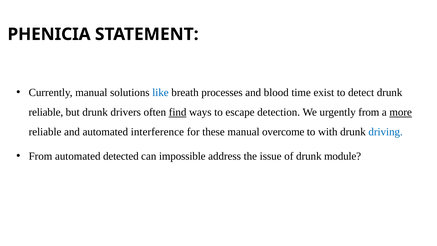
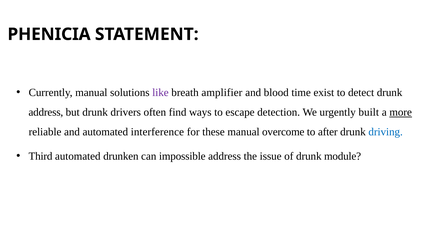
like colour: blue -> purple (160, 92)
processes: processes -> amplifier (222, 92)
reliable: reliable -> address (46, 112)
find underline: present -> none (178, 112)
urgently from: from -> built (369, 112)
with: with -> after (328, 132)
From: From -> Third (41, 156)
detected: detected -> drunken (121, 156)
